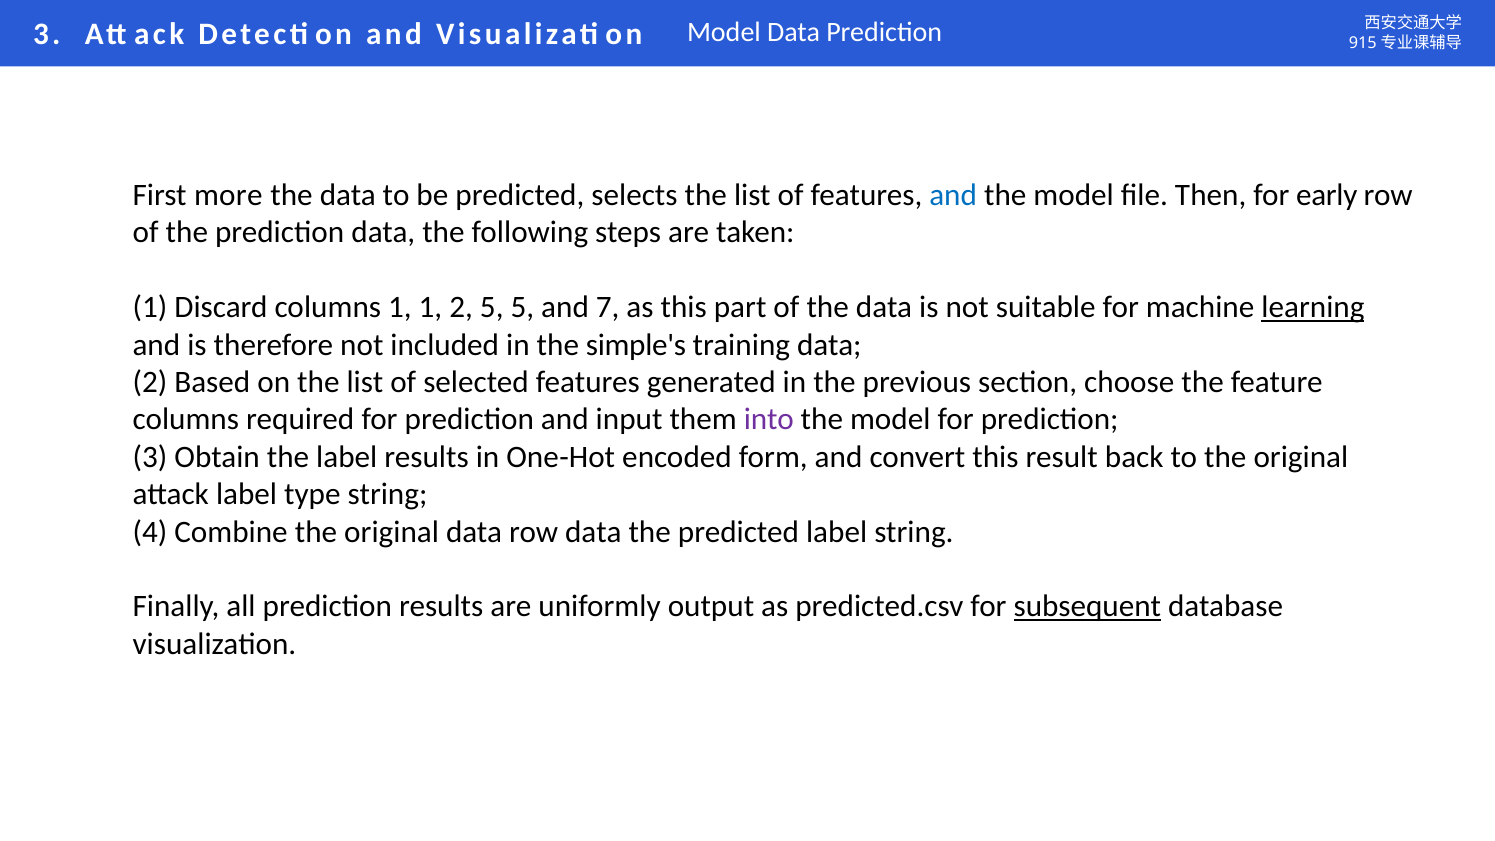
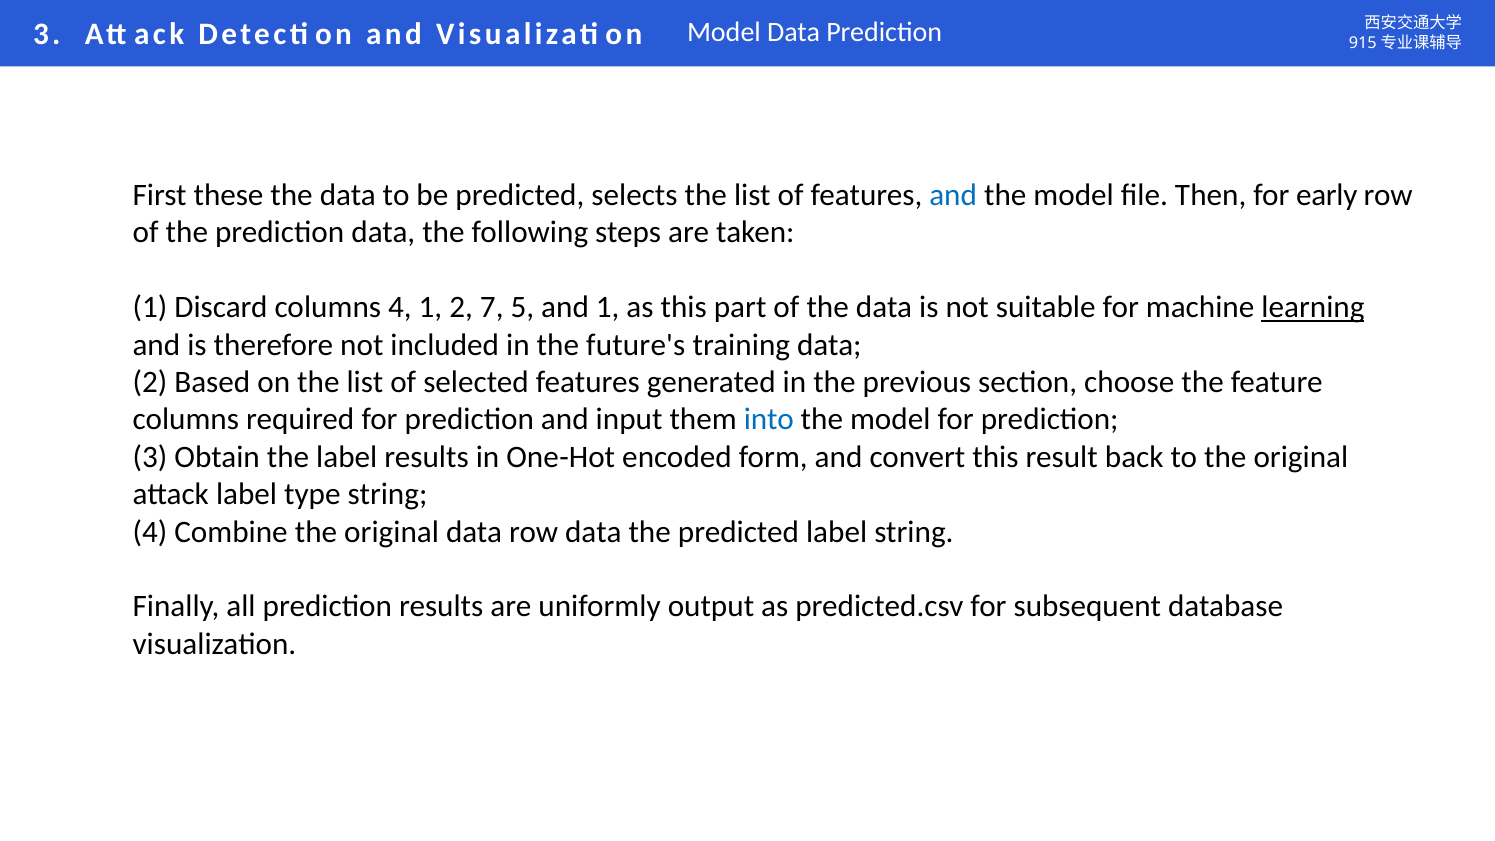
more: more -> these (229, 195)
columns 1: 1 -> 4 (400, 307)
2 5: 5 -> 7 (492, 307)
and 7: 7 -> 1 (608, 307)
simple's: simple's -> future's (636, 345)
into colour: purple -> blue (769, 420)
subsequent underline: present -> none (1087, 607)
